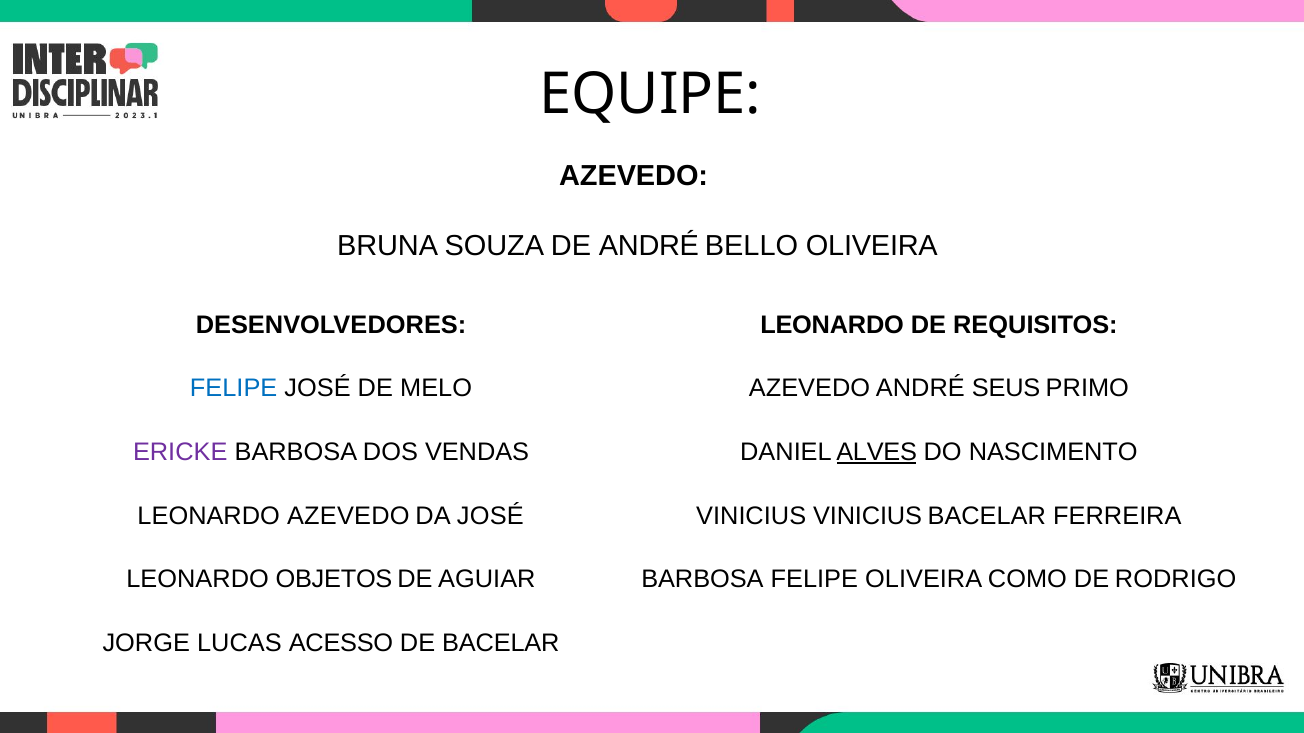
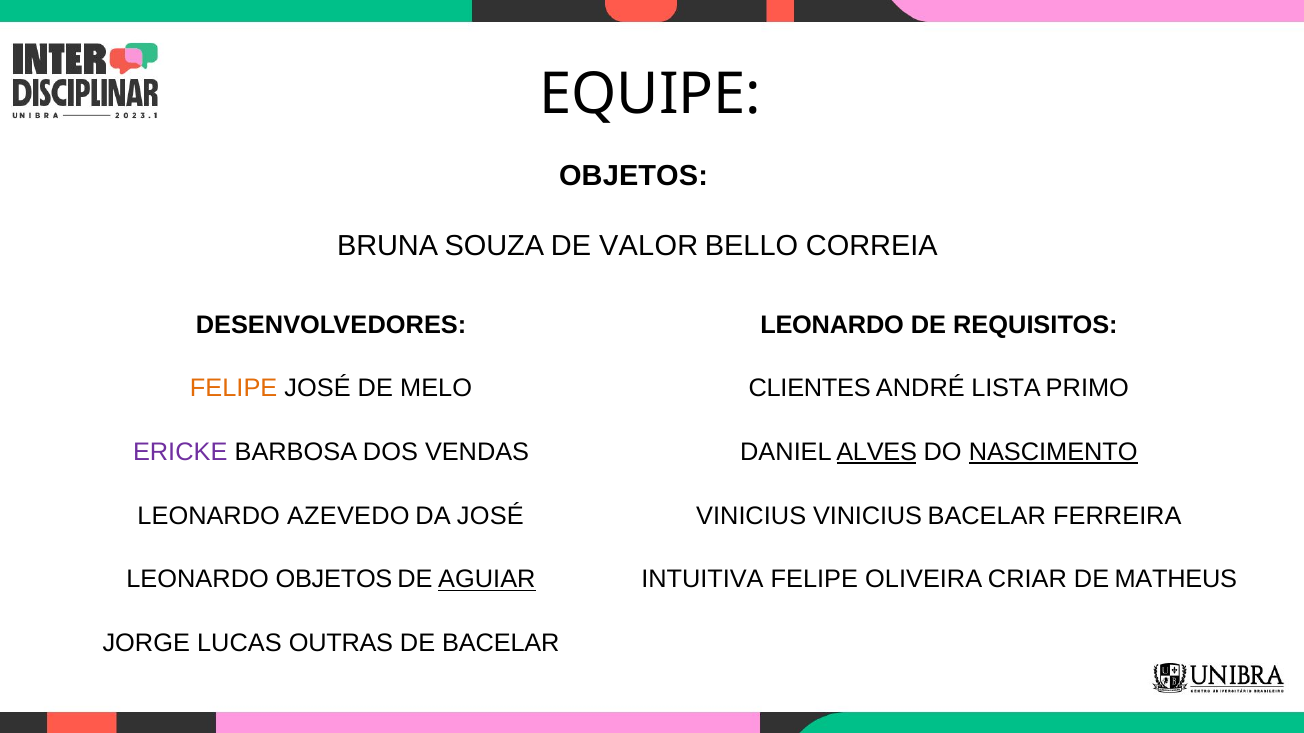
AZEVEDO: AZEVEDO -> OBJETOS (634, 176)
DE ANDRÉ: ANDRÉ -> VALOR (649, 246)
BELLO OLIVEIRA: OLIVEIRA -> CORREIA (872, 246)
FELIPE colour: blue -> orange (234, 389)
AZEVEDO: AZEVEDO -> CLIENTES (810, 389)
SEUS: SEUS -> LISTA (1006, 389)
NASCIMENTO underline: none -> present (1053, 452)
AGUIAR underline: none -> present (487, 580)
BARBOSA: BARBOSA -> INTUITIVA (702, 580)
COMO: COMO -> CRIAR (1027, 580)
RODRIGO: RODRIGO -> MATHEUS (1176, 580)
ACESSO: ACESSO -> OUTRAS (341, 644)
